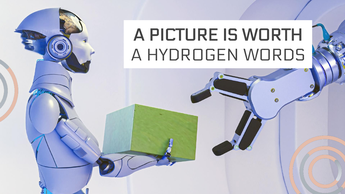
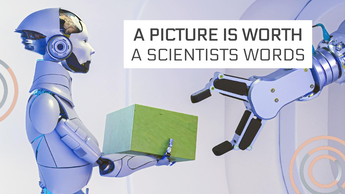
HYDROGEN: HYDROGEN -> SCIENTISTS (193, 55)
